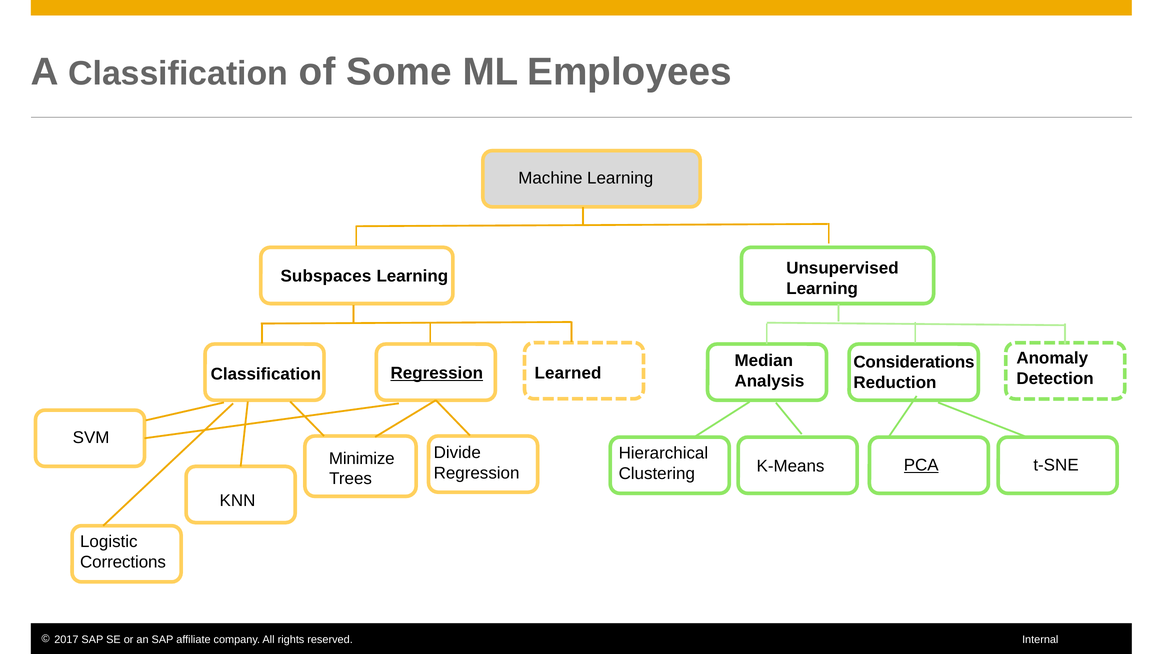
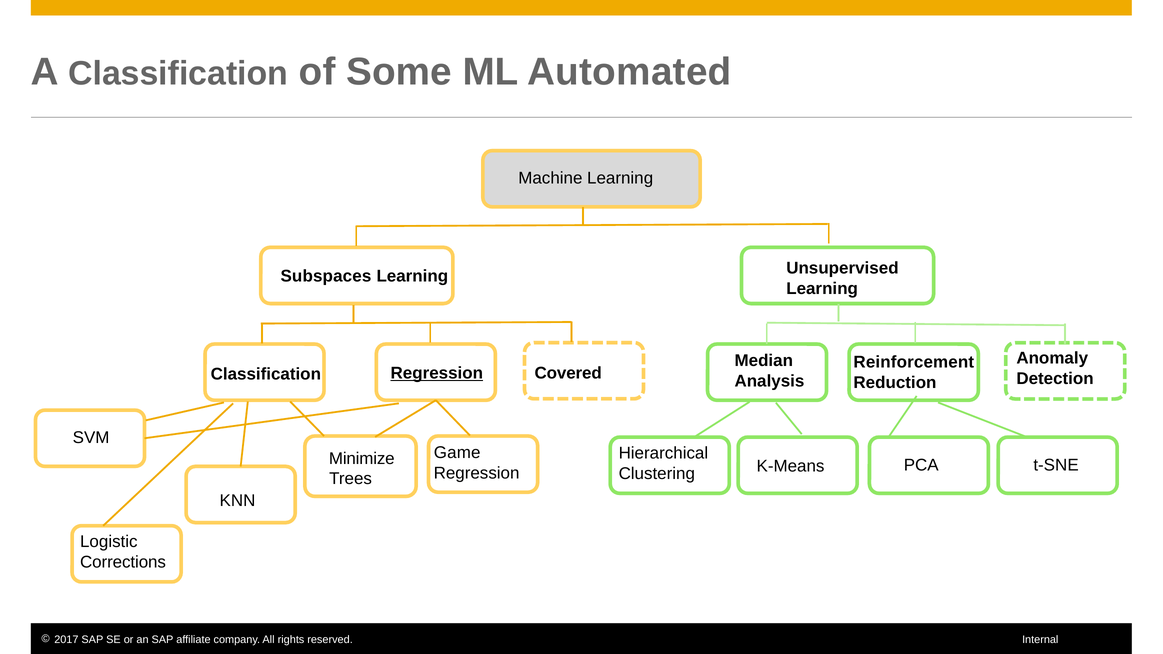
Employees: Employees -> Automated (629, 72)
Considerations: Considerations -> Reinforcement (914, 362)
Learned: Learned -> Covered (568, 373)
Divide: Divide -> Game (457, 453)
PCA underline: present -> none (921, 465)
